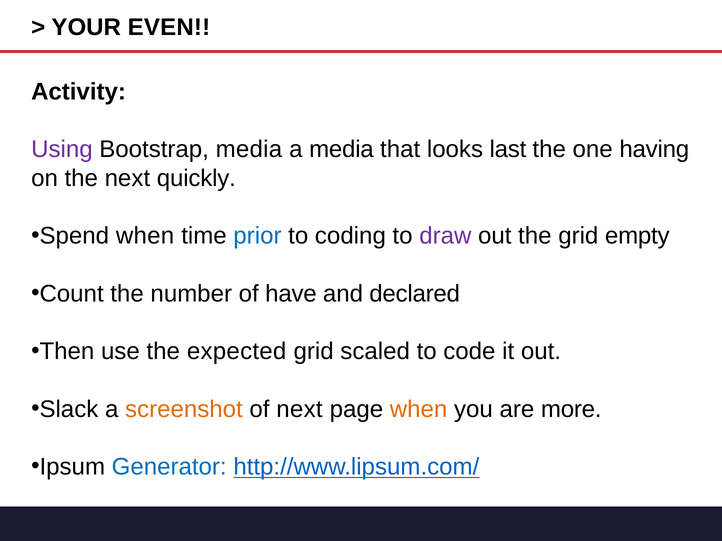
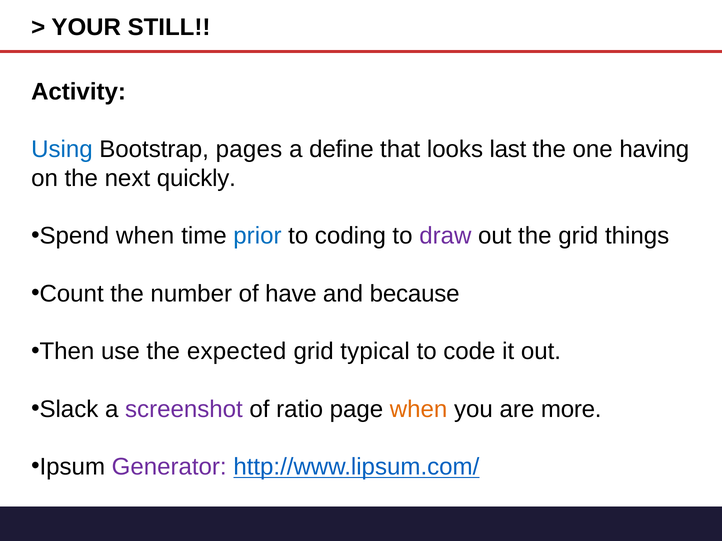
EVEN: EVEN -> STILL (169, 27)
Using colour: purple -> blue (62, 150)
Bootstrap media: media -> pages (249, 150)
a media: media -> define (341, 150)
empty: empty -> things (637, 236)
declared: declared -> because (415, 294)
scaled: scaled -> typical (375, 352)
screenshot colour: orange -> purple (184, 410)
of next: next -> ratio (300, 410)
Generator colour: blue -> purple (169, 467)
